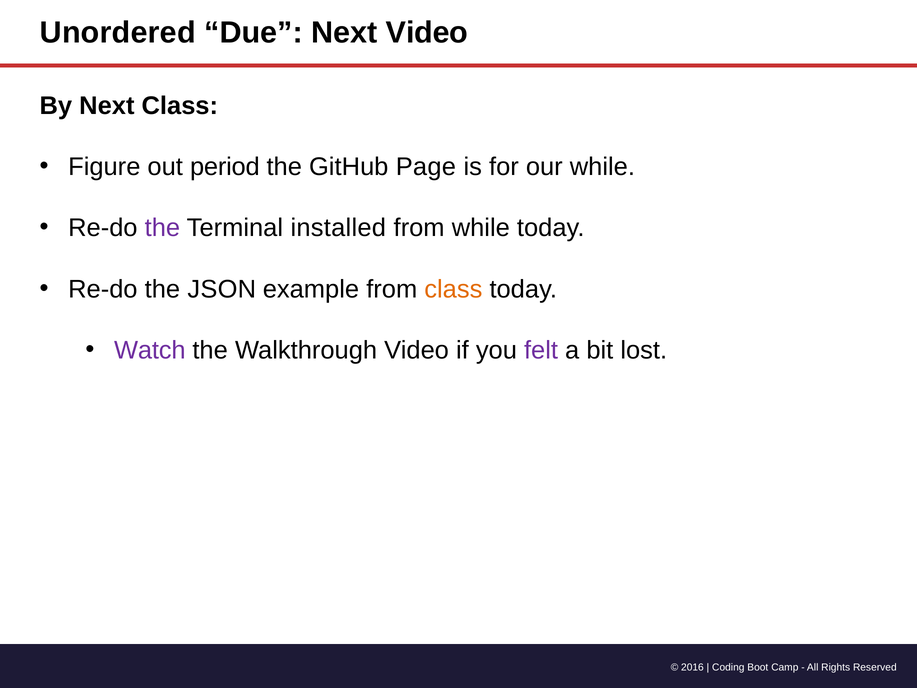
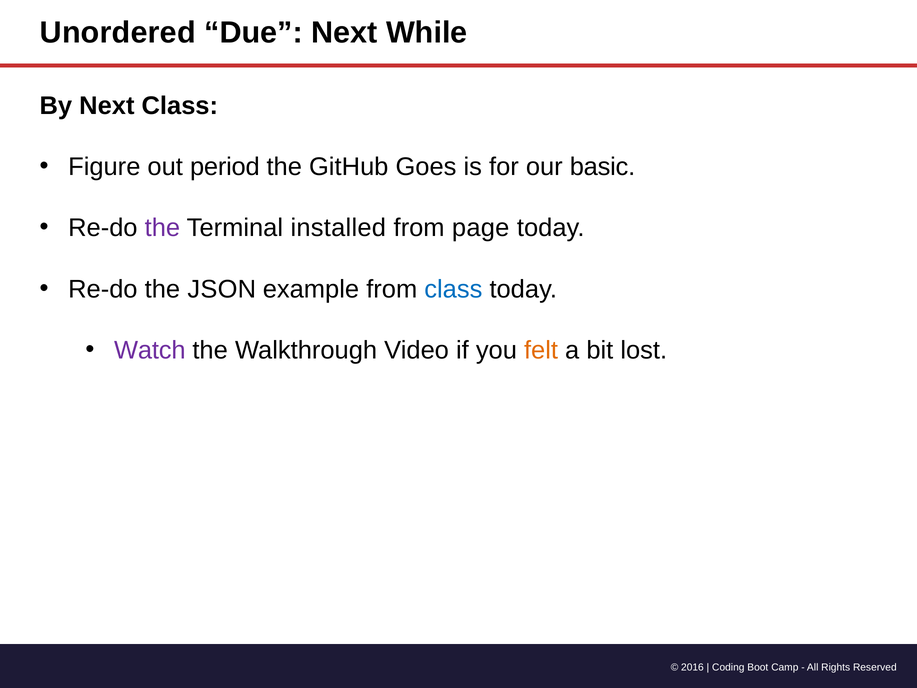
Next Video: Video -> While (427, 33)
Page: Page -> Goes (426, 167)
our while: while -> basic (602, 167)
from while: while -> page (481, 228)
class colour: orange -> blue (453, 289)
felt colour: purple -> orange (541, 350)
